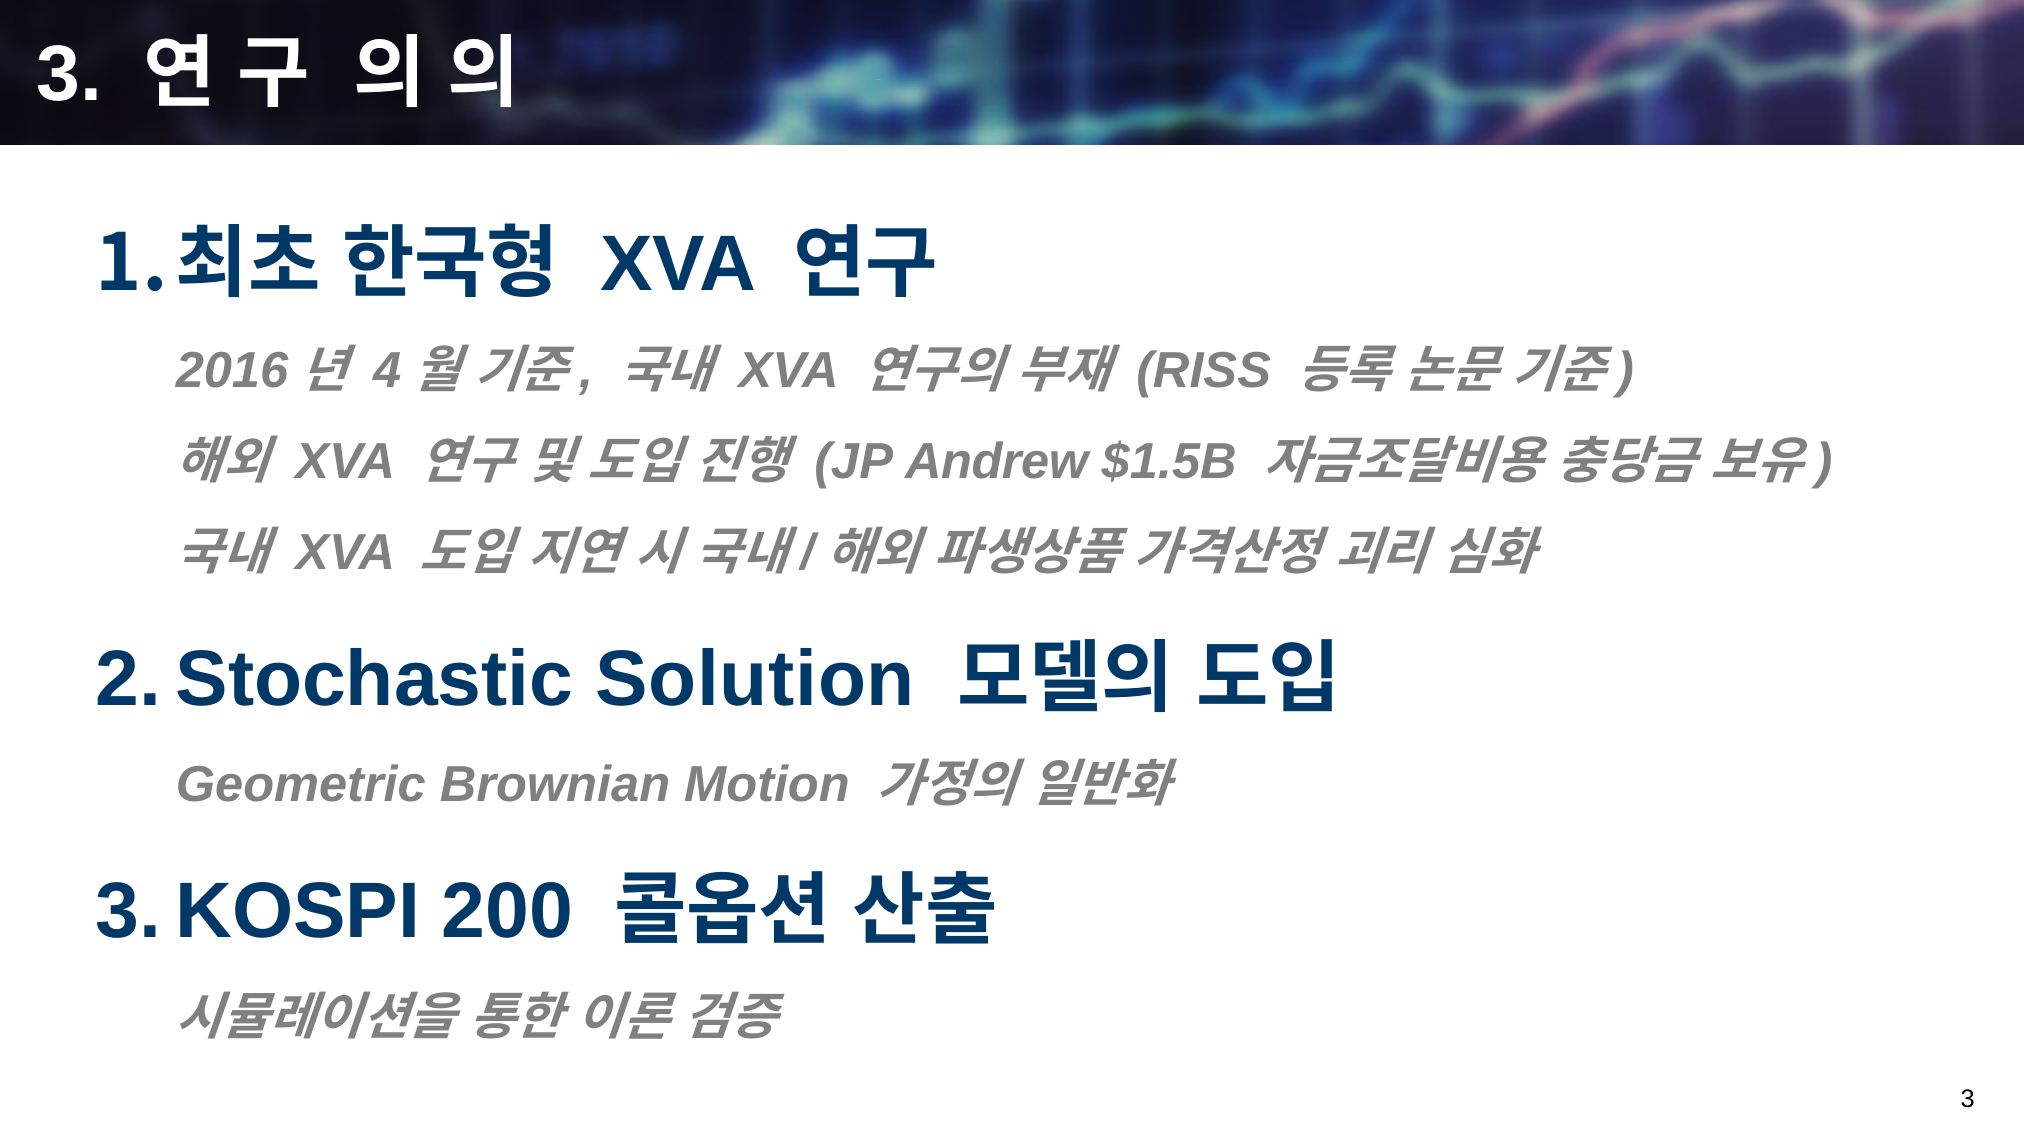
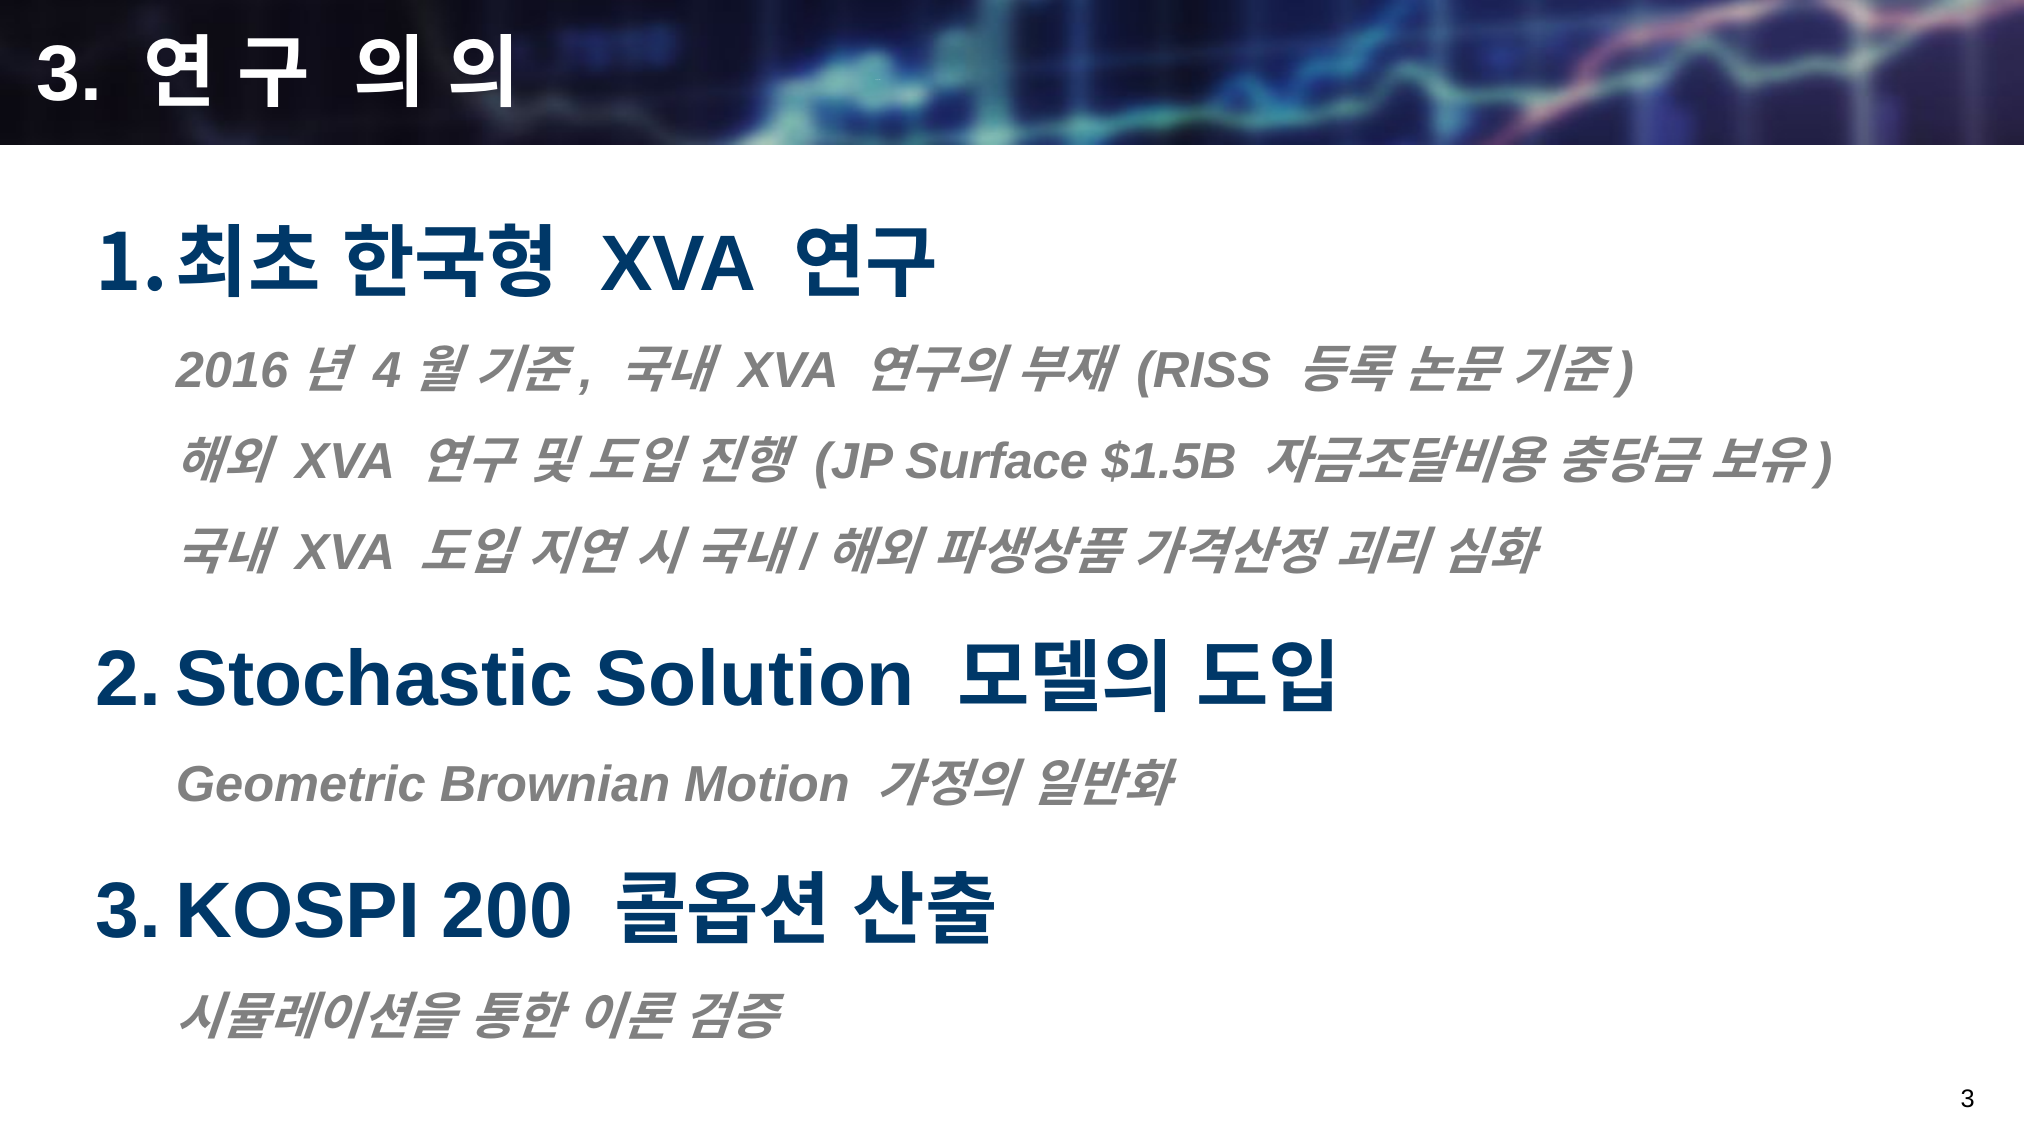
Andrew: Andrew -> Surface (997, 462)
